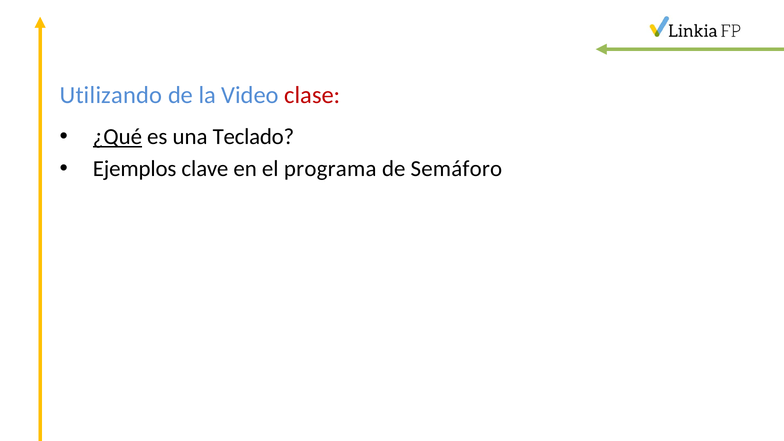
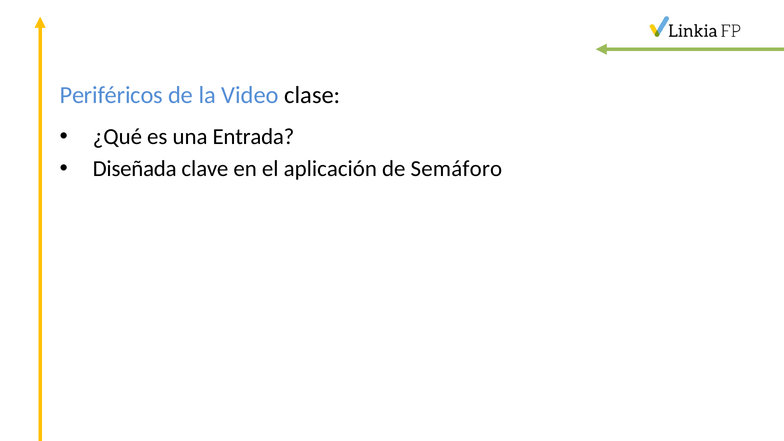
Utilizando: Utilizando -> Periféricos (111, 95)
clase colour: red -> black (312, 95)
¿Qué underline: present -> none (117, 137)
Teclado: Teclado -> Entrada (253, 137)
Ejemplos: Ejemplos -> Diseñada (135, 169)
programa: programa -> aplicación (330, 169)
